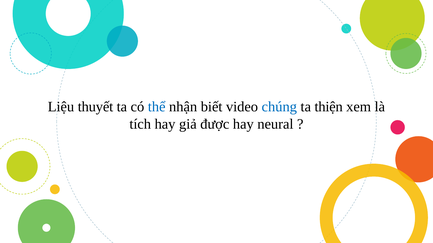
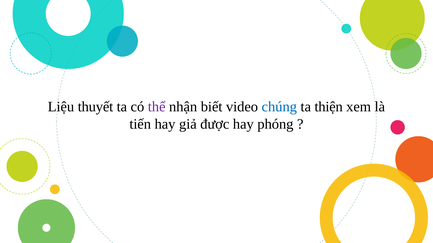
thể colour: blue -> purple (157, 107)
tích: tích -> tiến (140, 124)
neural: neural -> phóng (275, 124)
